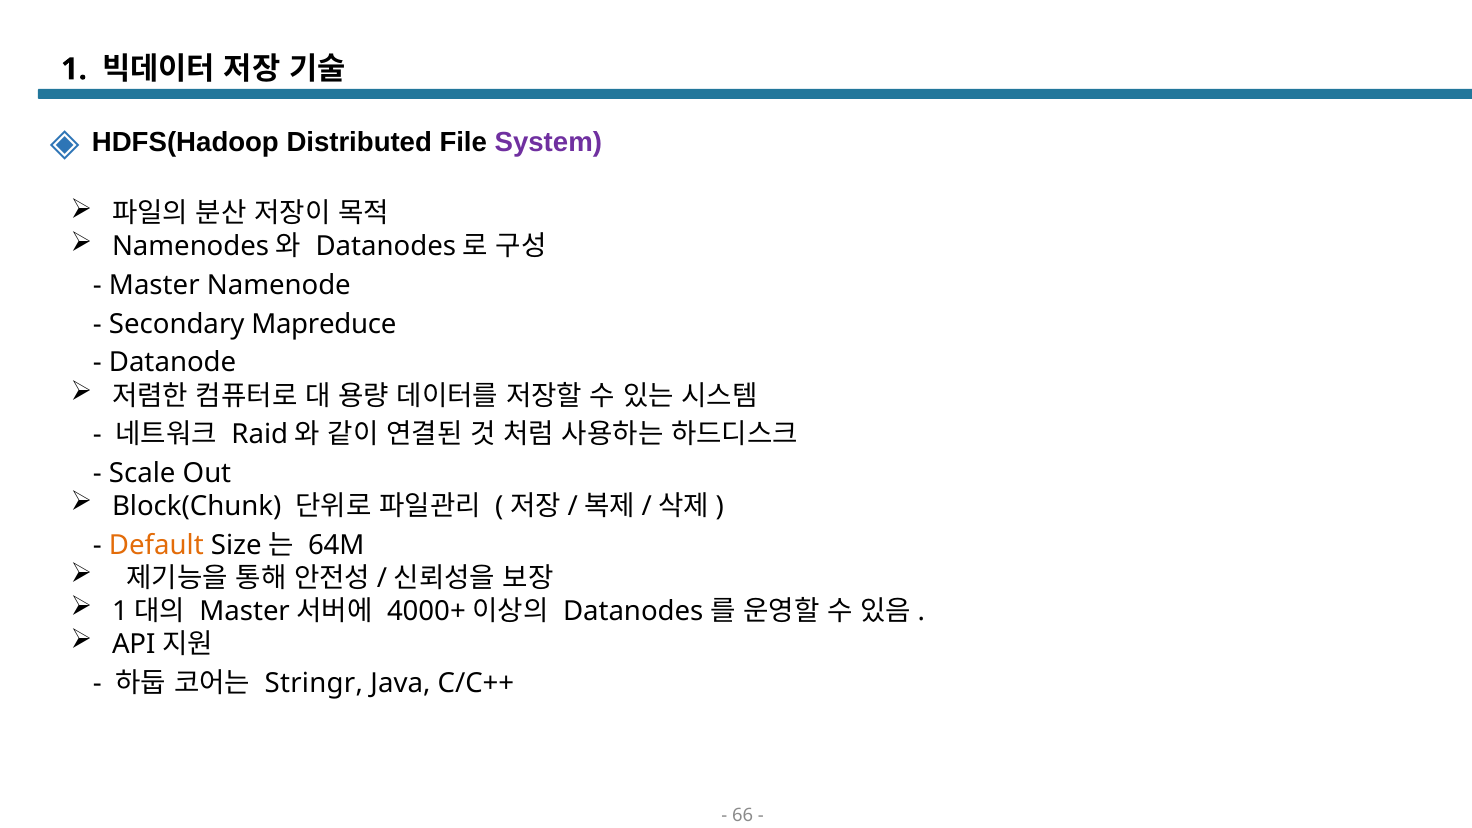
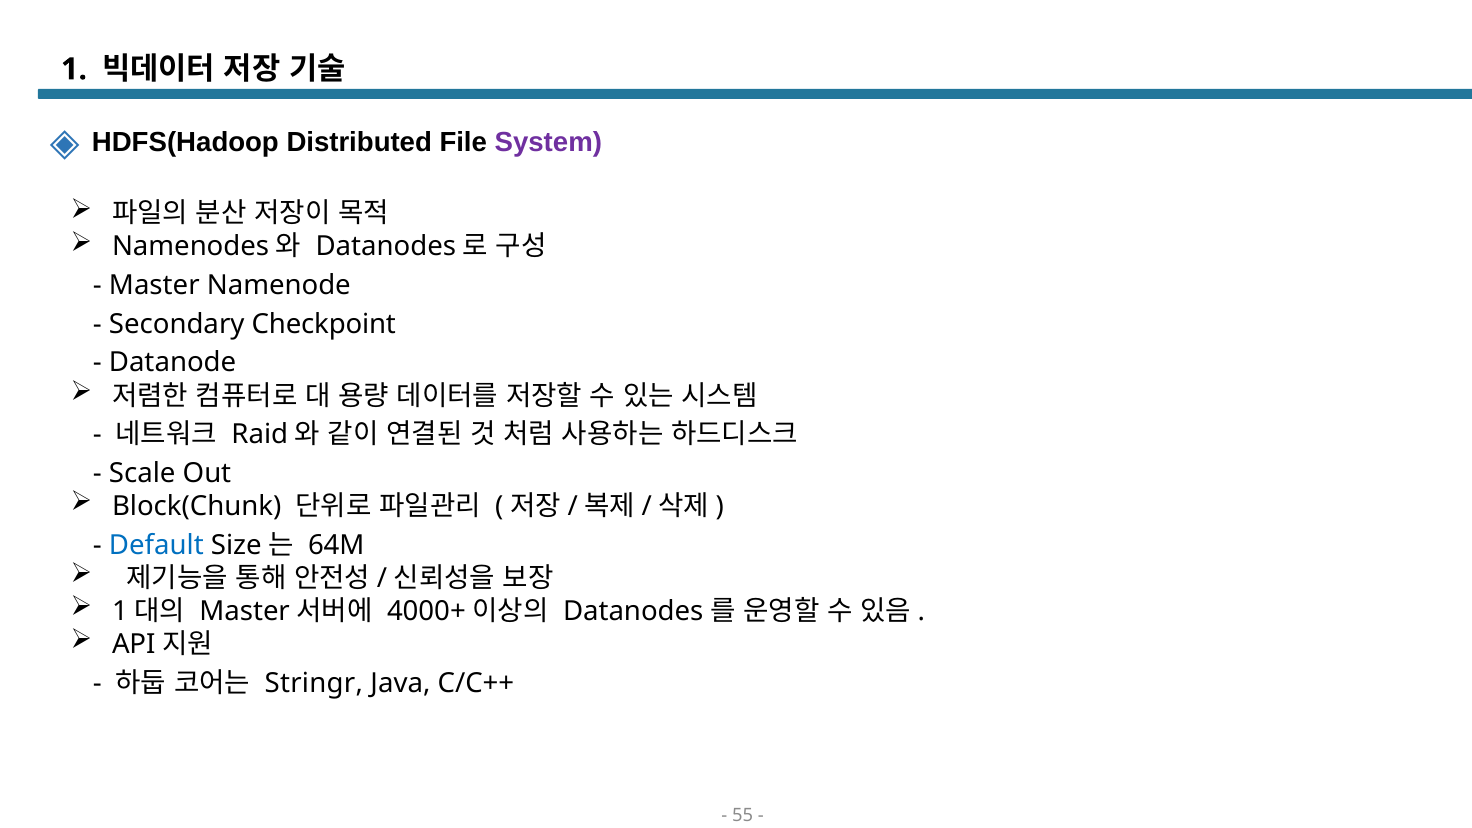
Mapreduce: Mapreduce -> Checkpoint (324, 324)
Default colour: orange -> blue (156, 545)
66: 66 -> 55 (743, 815)
